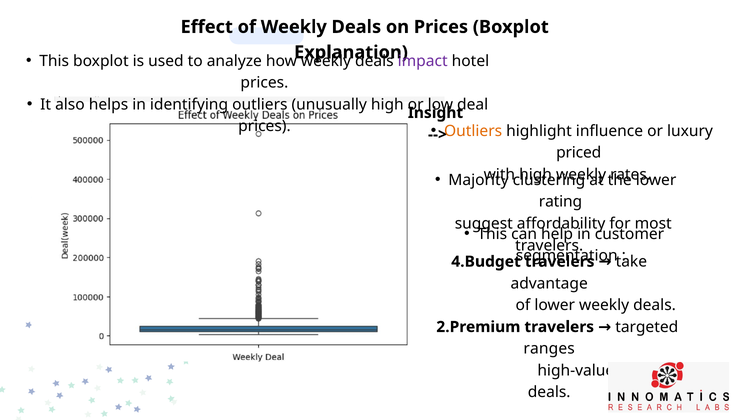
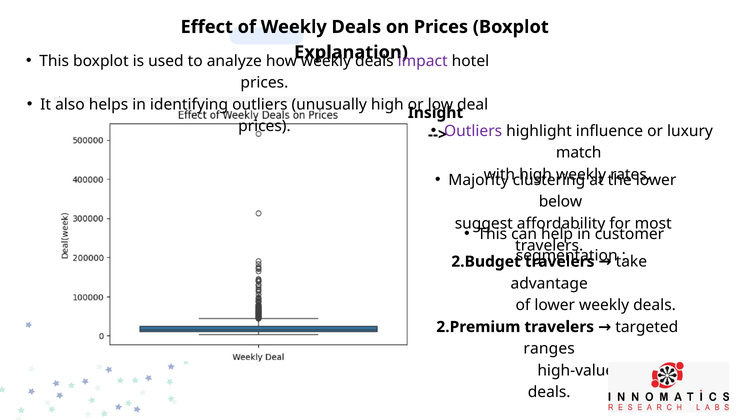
Outliers colour: orange -> purple (473, 131)
priced: priced -> match (579, 153)
rating: rating -> below (560, 202)
4.Budget: 4.Budget -> 2.Budget (486, 262)
